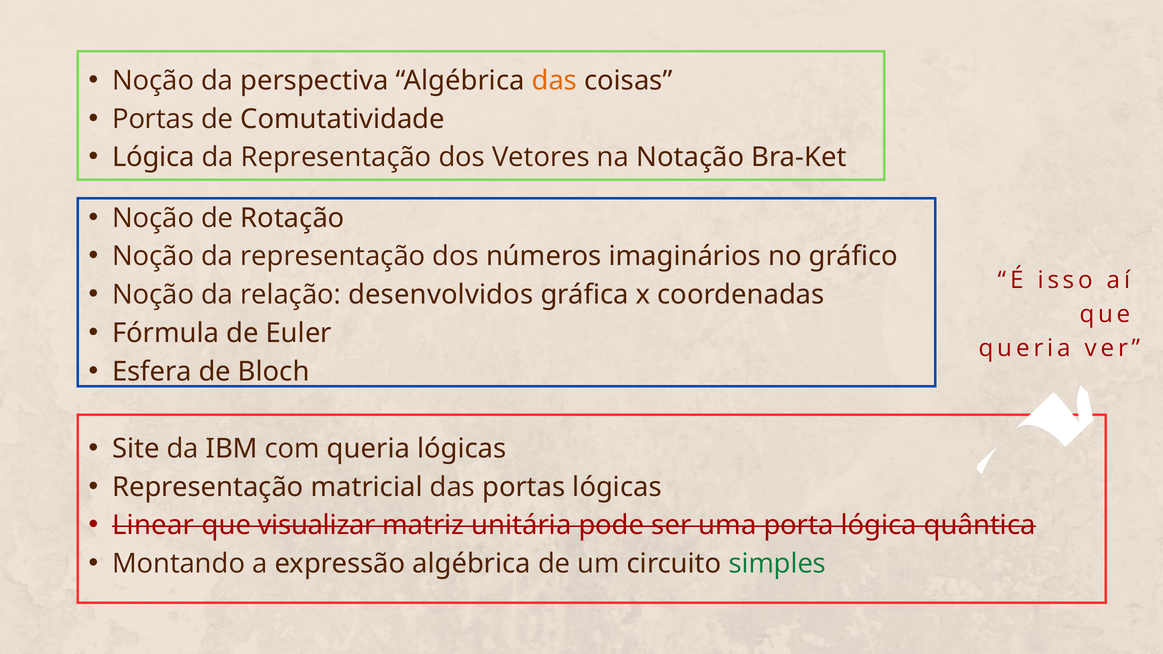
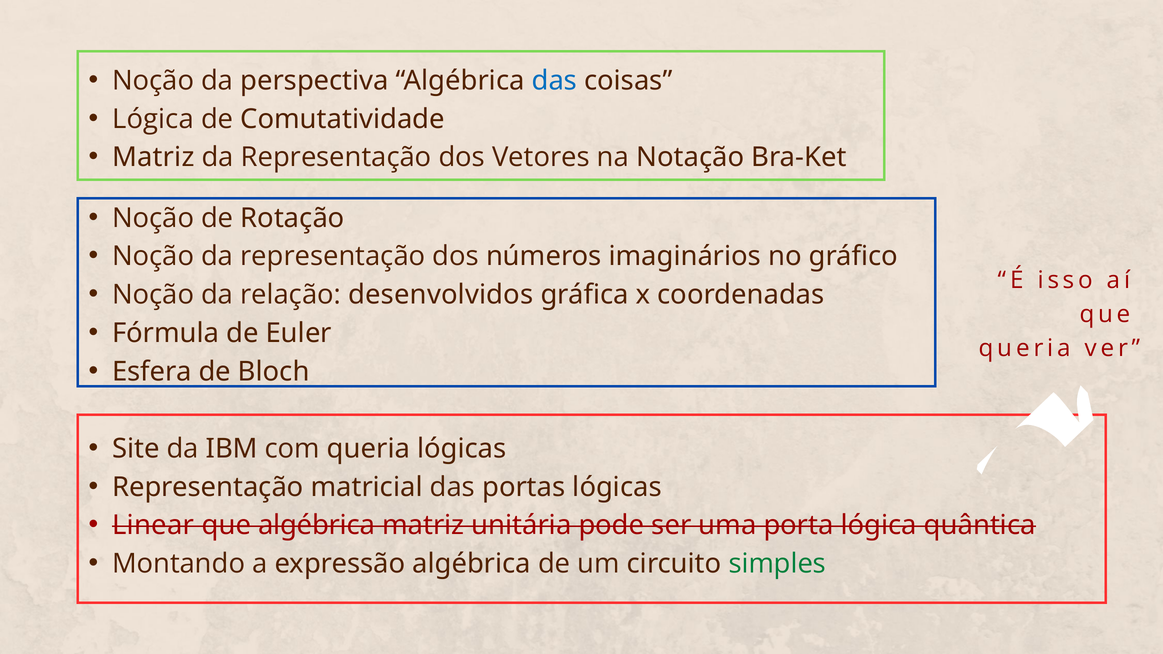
das colour: orange -> blue (554, 81)
Portas: Portas -> Lógica (153, 119)
Lógica: Lógica -> Matriz (153, 157)
que visualizar: visualizar -> algébrica (317, 526)
